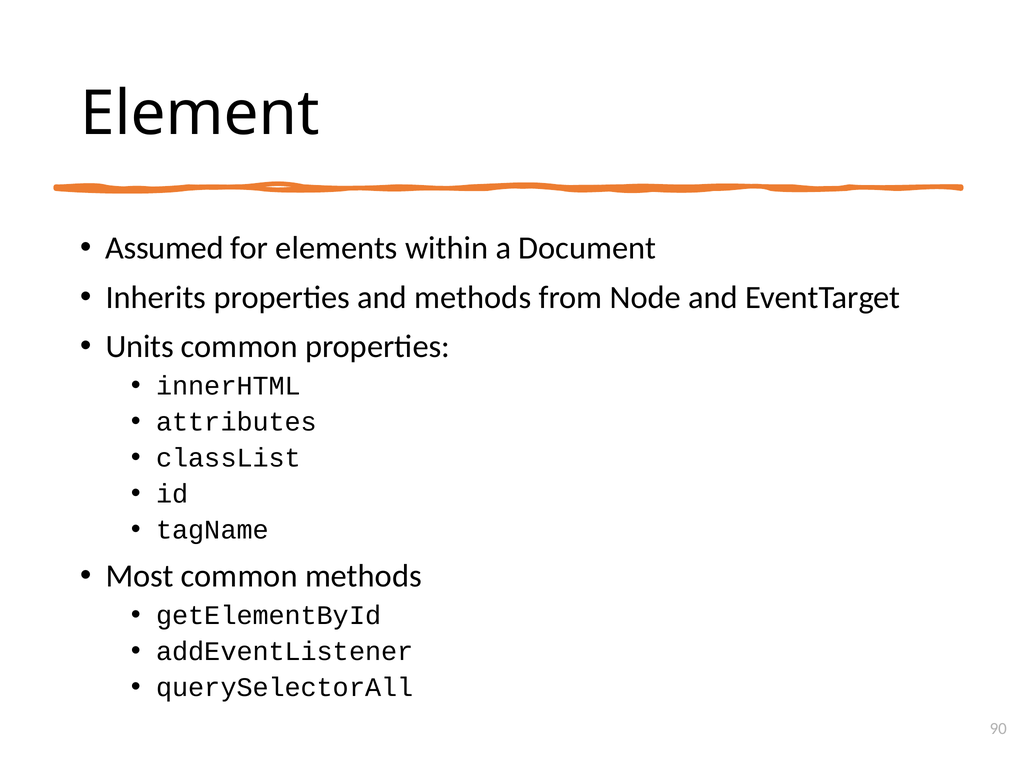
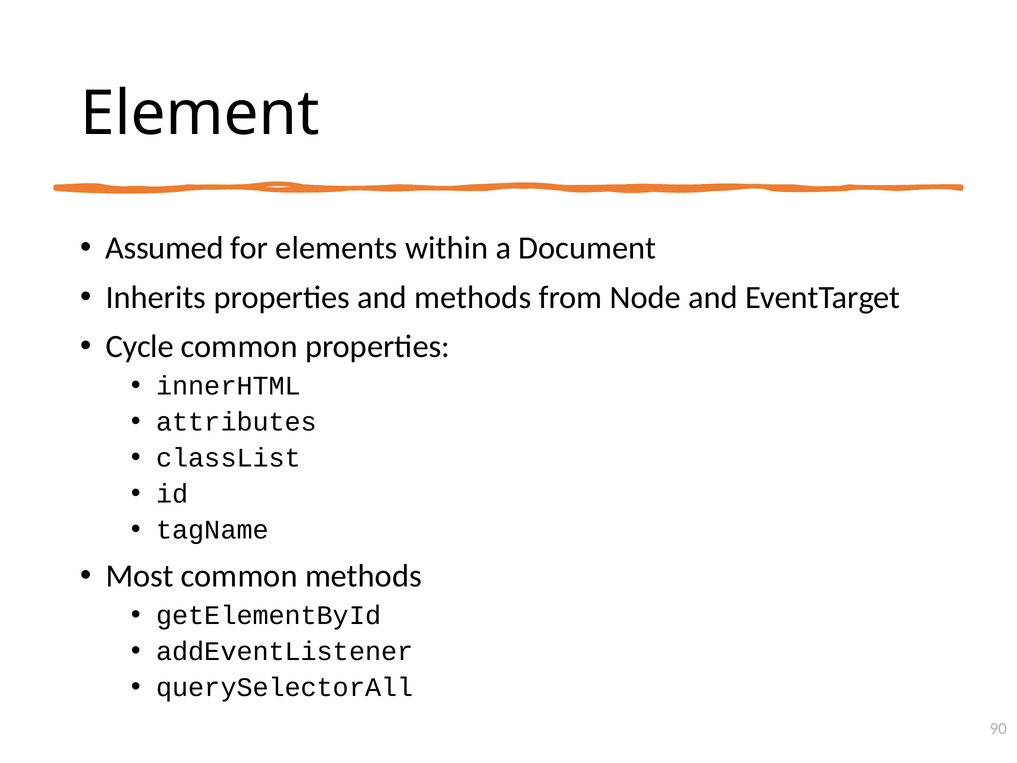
Units: Units -> Cycle (140, 347)
